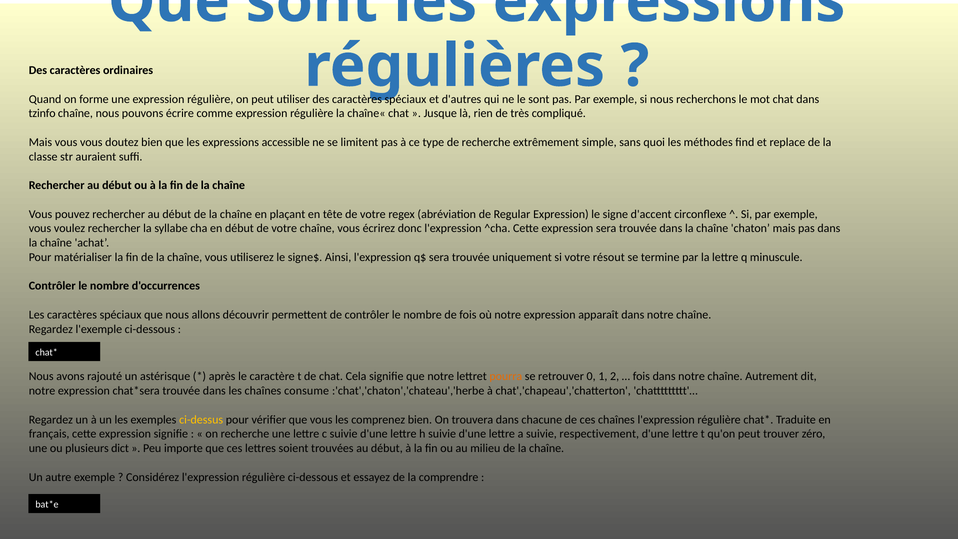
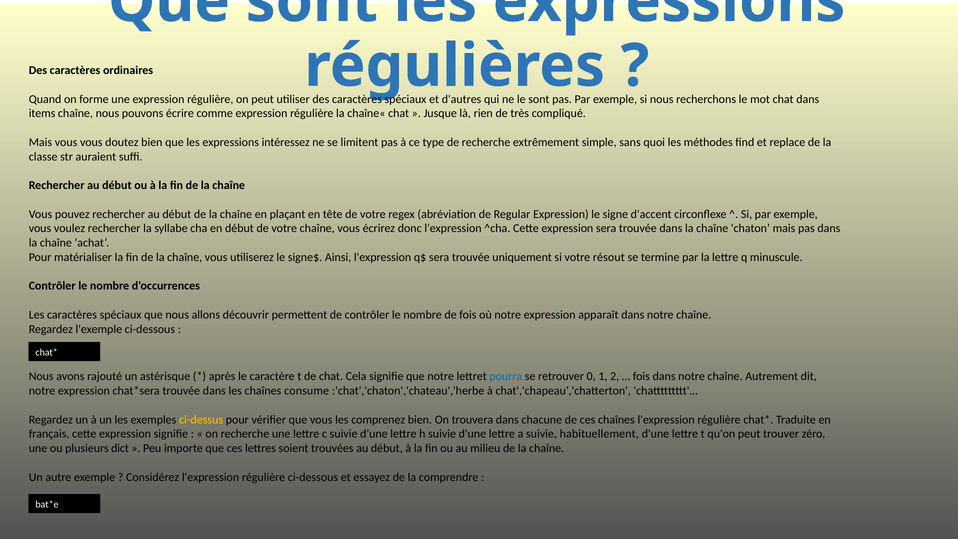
tzinfo: tzinfo -> items (42, 113)
accessible: accessible -> intéressez (286, 142)
pourra colour: orange -> blue (506, 376)
respectivement: respectivement -> habituellement (599, 434)
